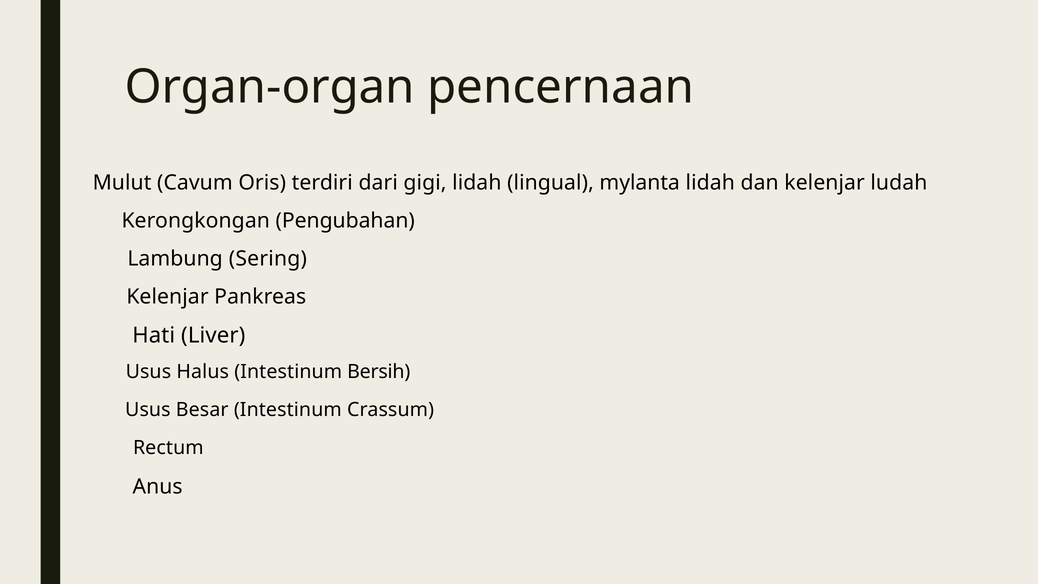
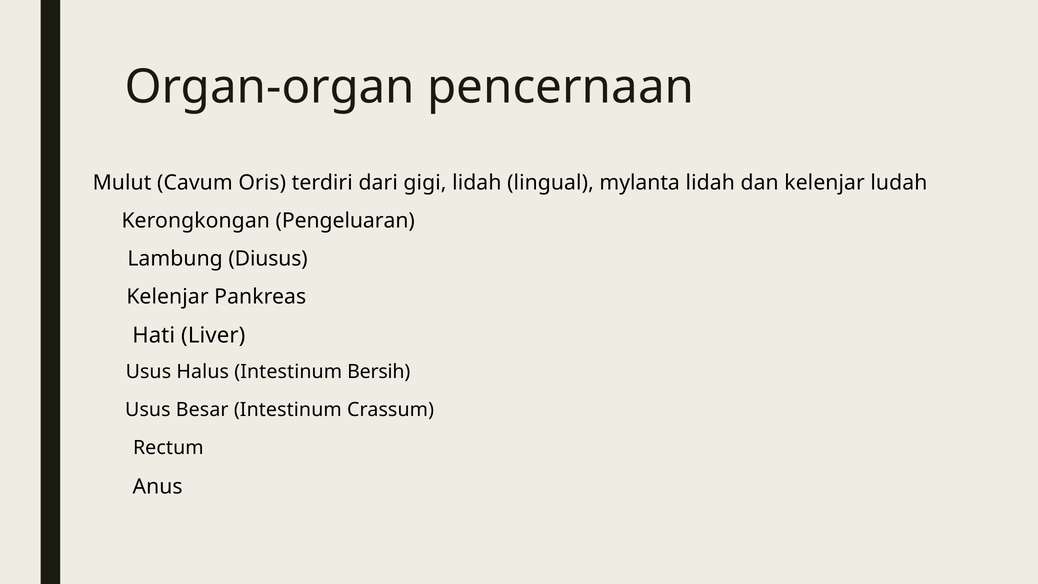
Pengubahan: Pengubahan -> Pengeluaran (345, 221)
Sering: Sering -> Diusus (268, 259)
